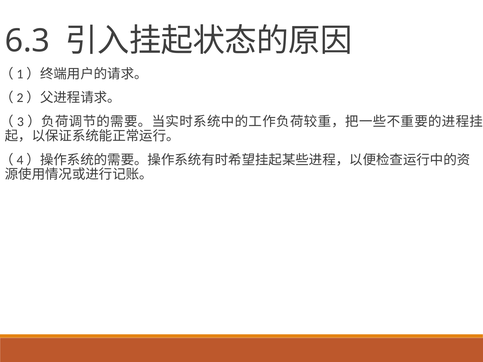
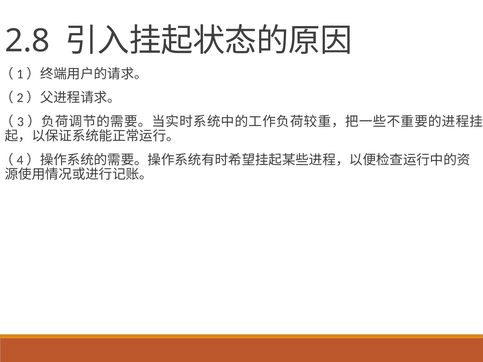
6.3: 6.3 -> 2.8 (27, 41)
